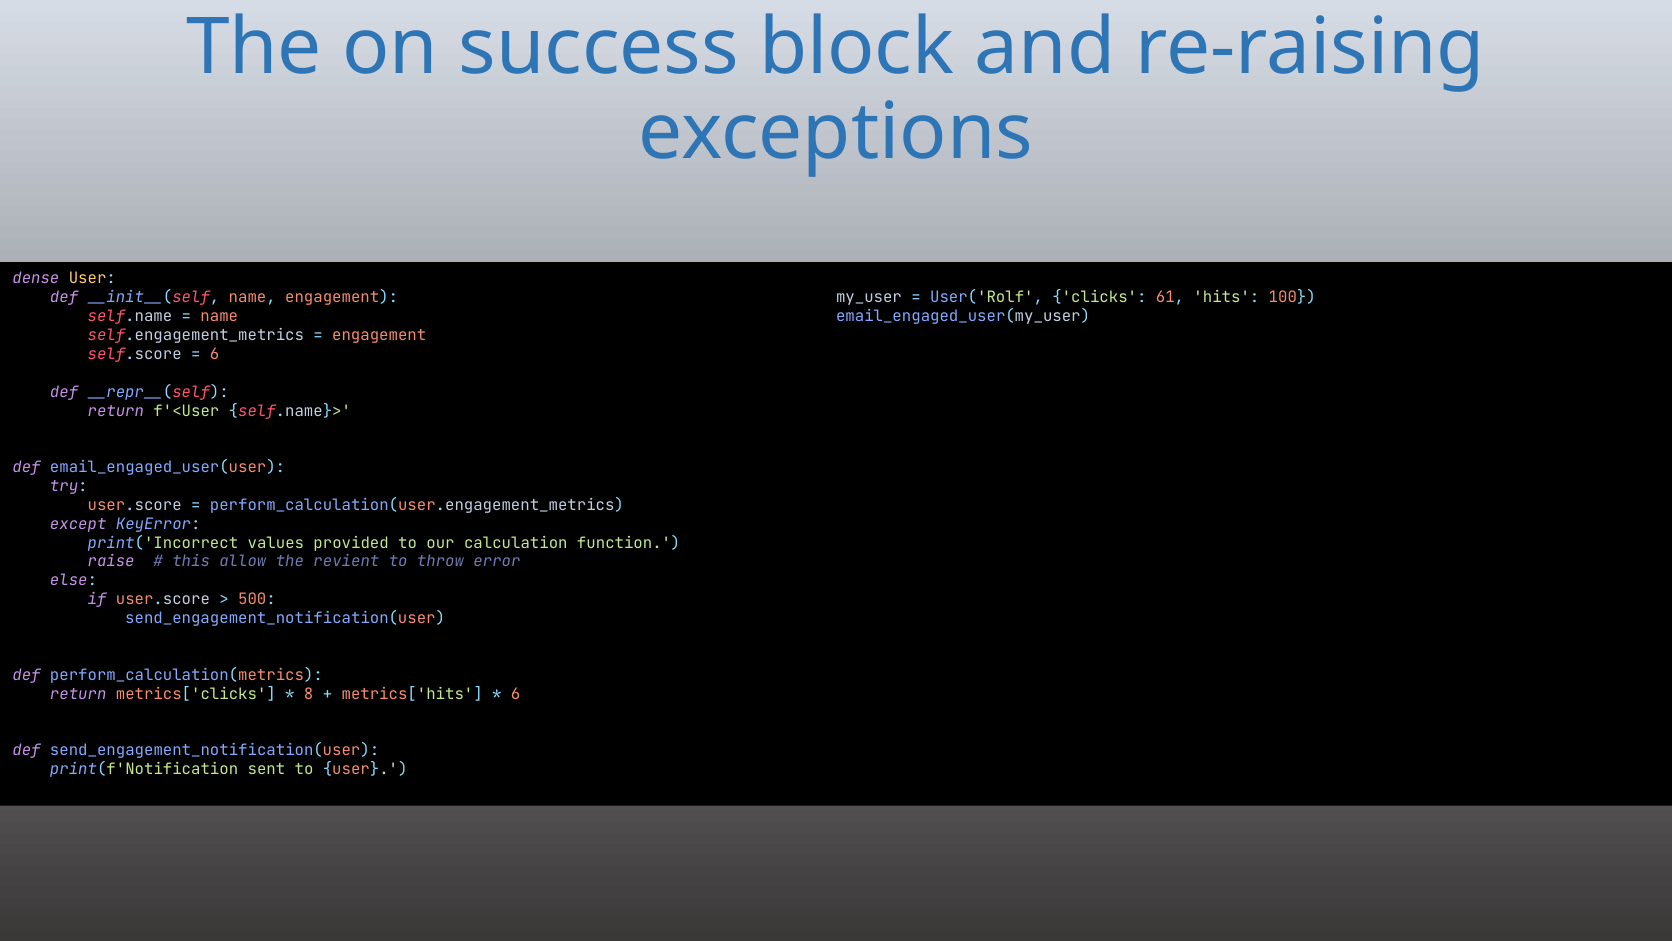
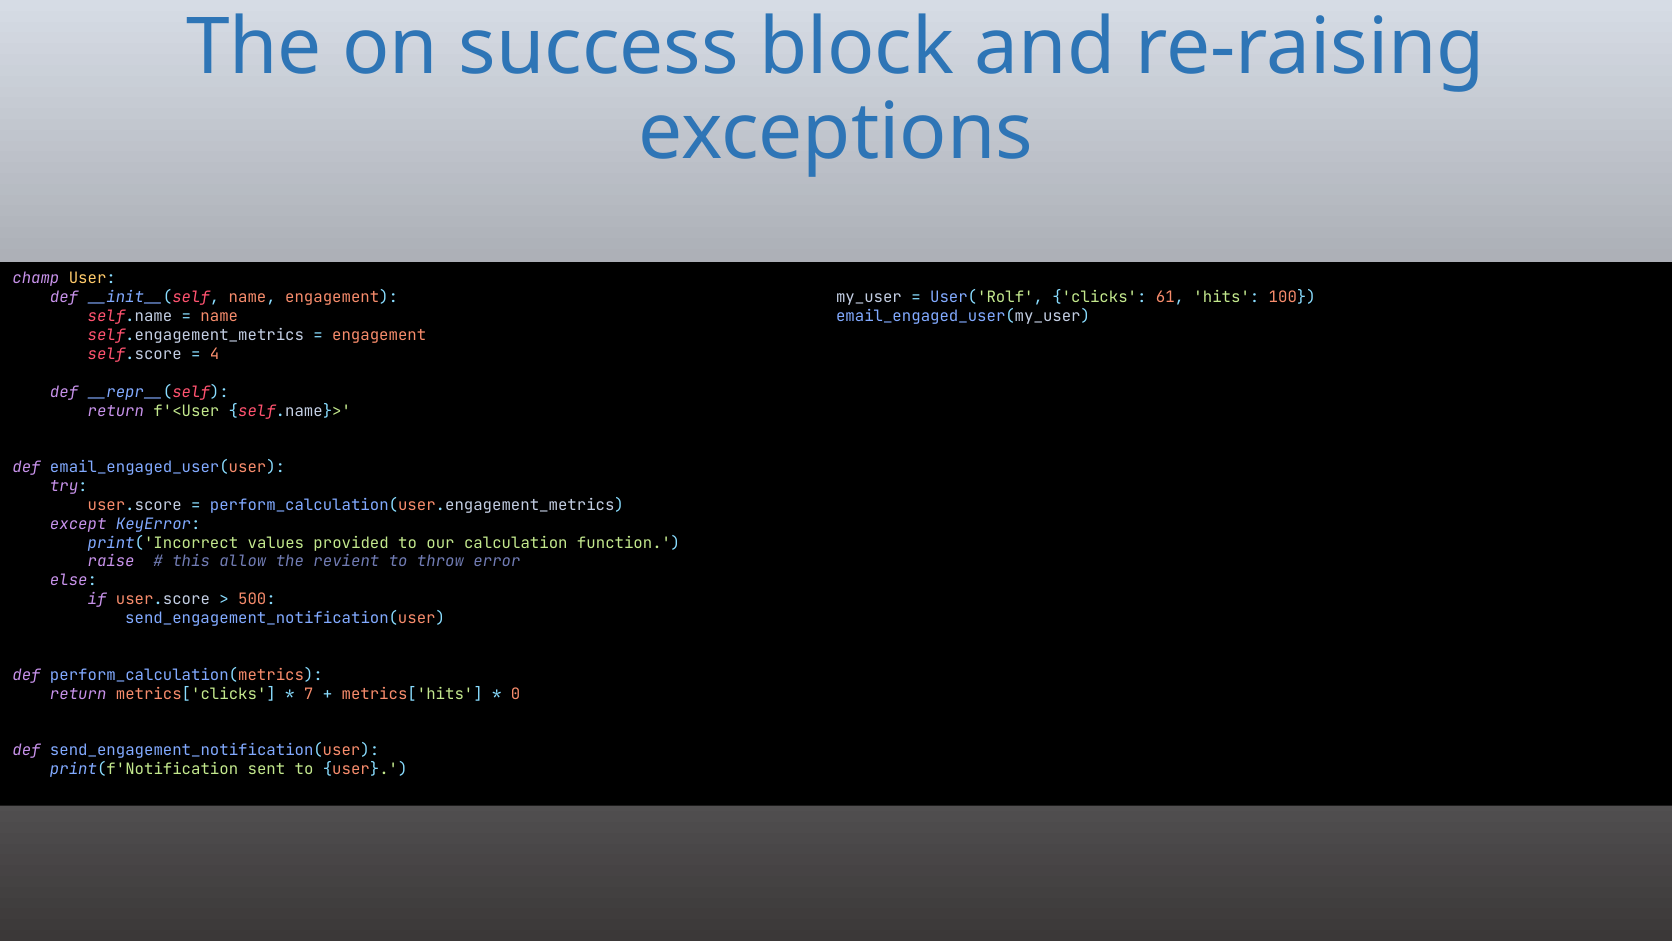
dense: dense -> champ (36, 279)
6: 6 -> 4 (215, 354)
8: 8 -> 7 (309, 693)
6: 6 -> 0 (516, 693)
